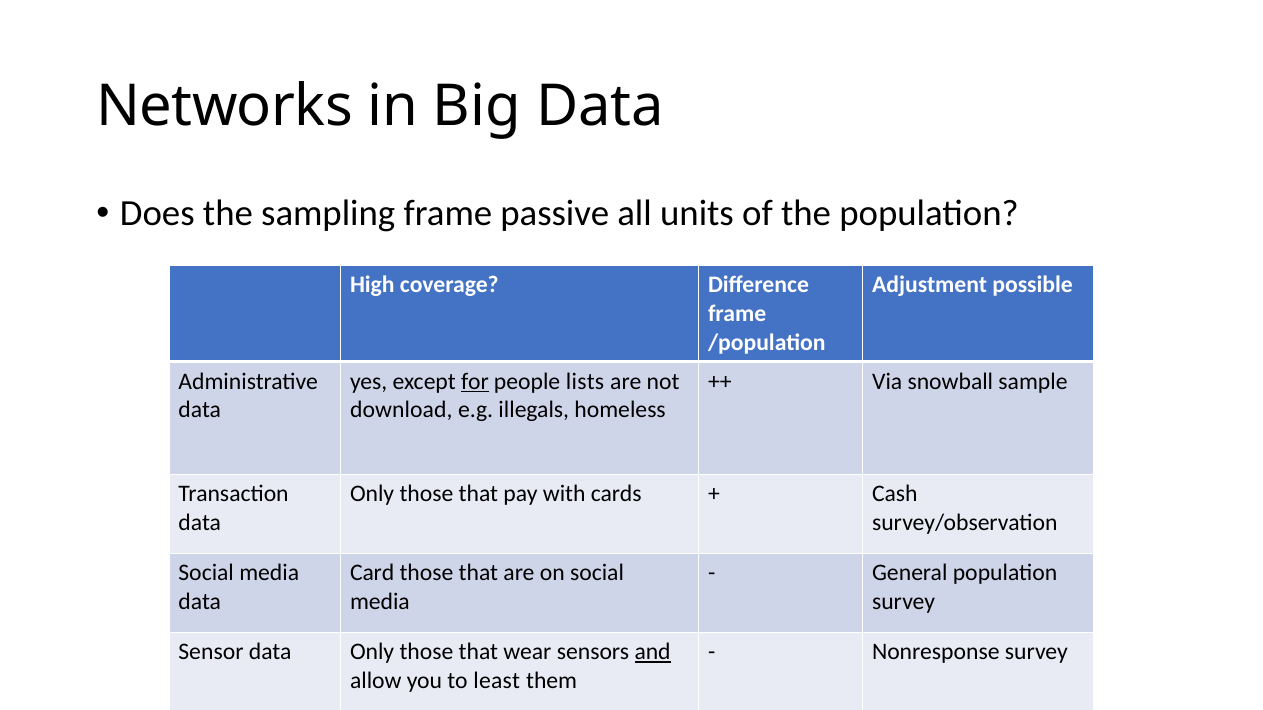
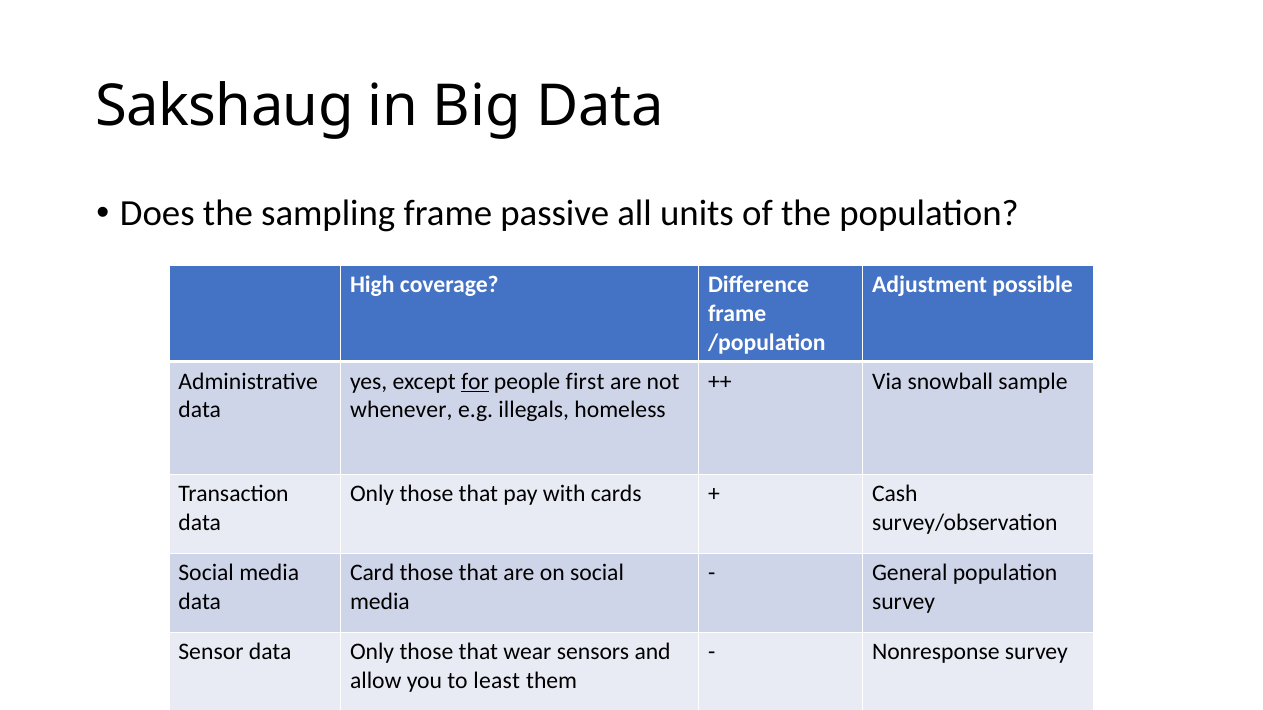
Networks: Networks -> Sakshaug (224, 106)
lists: lists -> first (585, 381)
download: download -> whenever (401, 410)
and underline: present -> none (653, 652)
